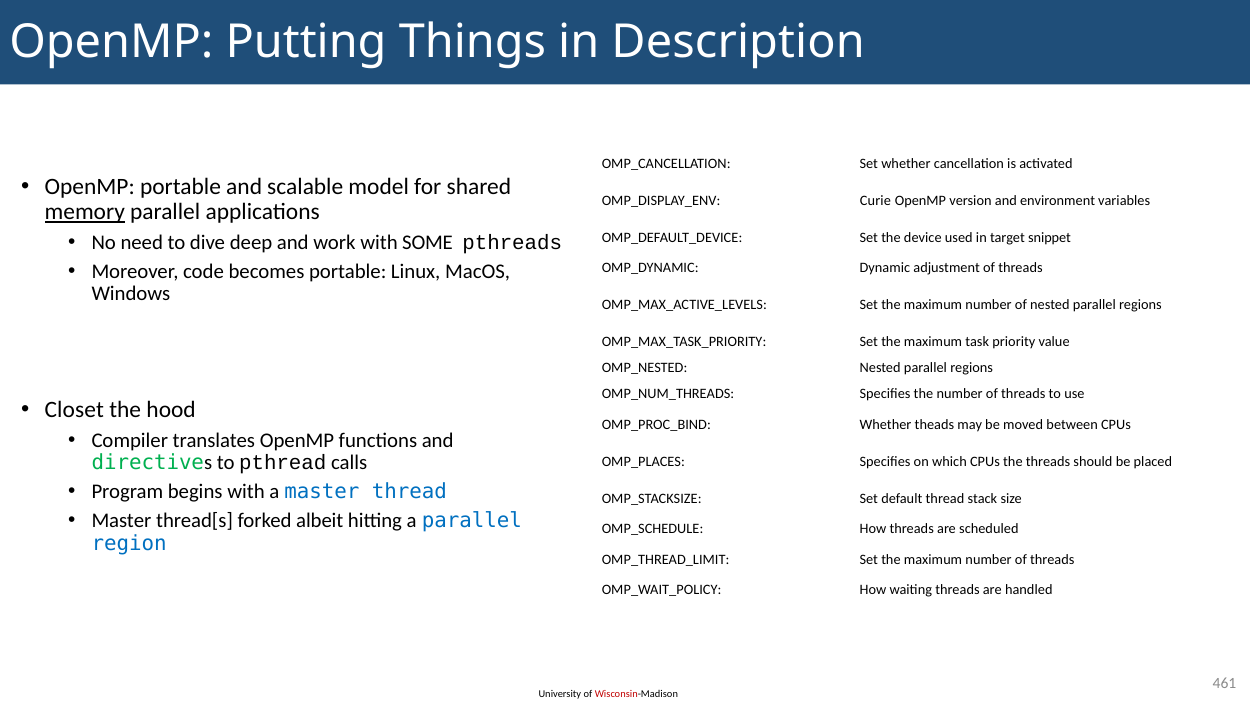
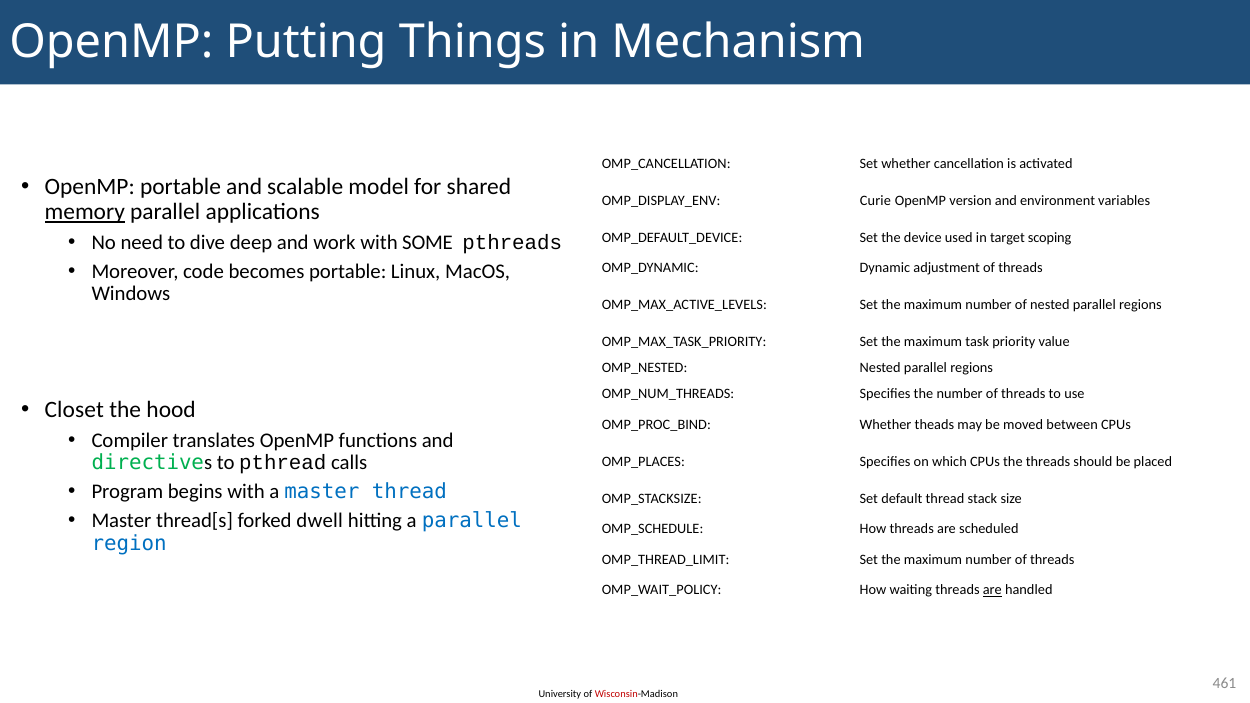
Description: Description -> Mechanism (738, 42)
snippet: snippet -> scoping (1050, 238)
albeit: albeit -> dwell (320, 521)
are underline: none -> present (992, 590)
